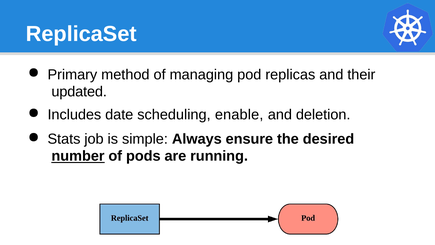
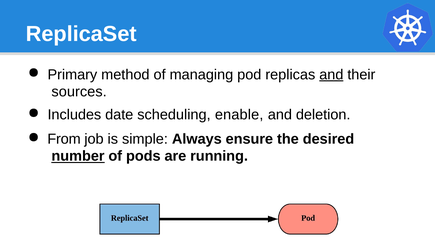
and underline: none -> present (331, 74)
updated: updated -> sources (79, 92)
Stats: Stats -> From (64, 139)
